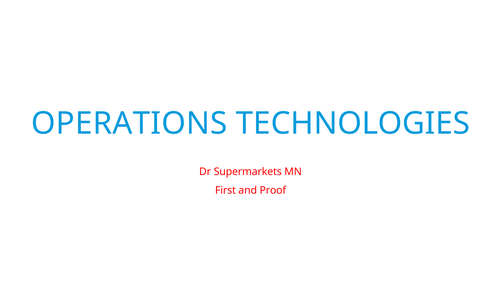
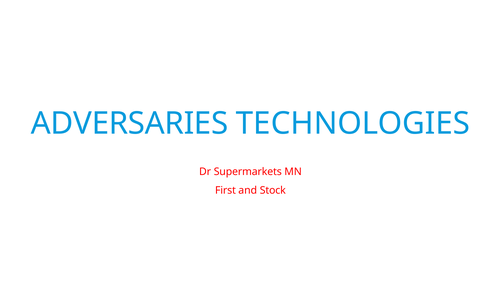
OPERATIONS: OPERATIONS -> ADVERSARIES (130, 123)
Proof: Proof -> Stock (273, 190)
